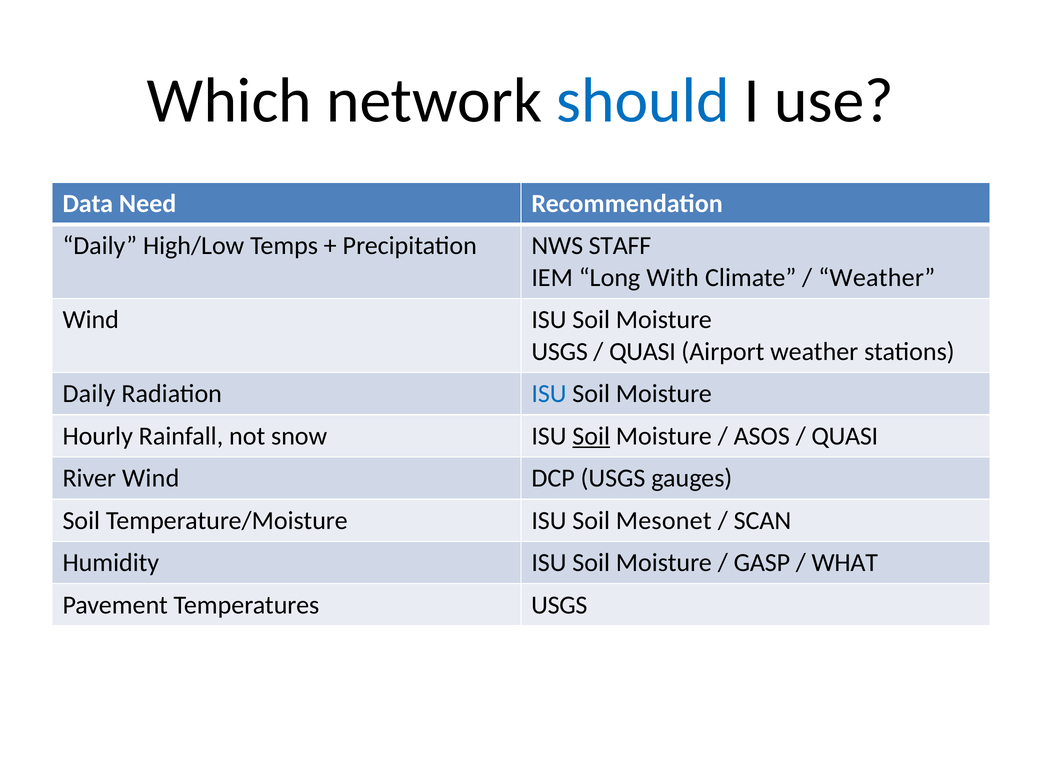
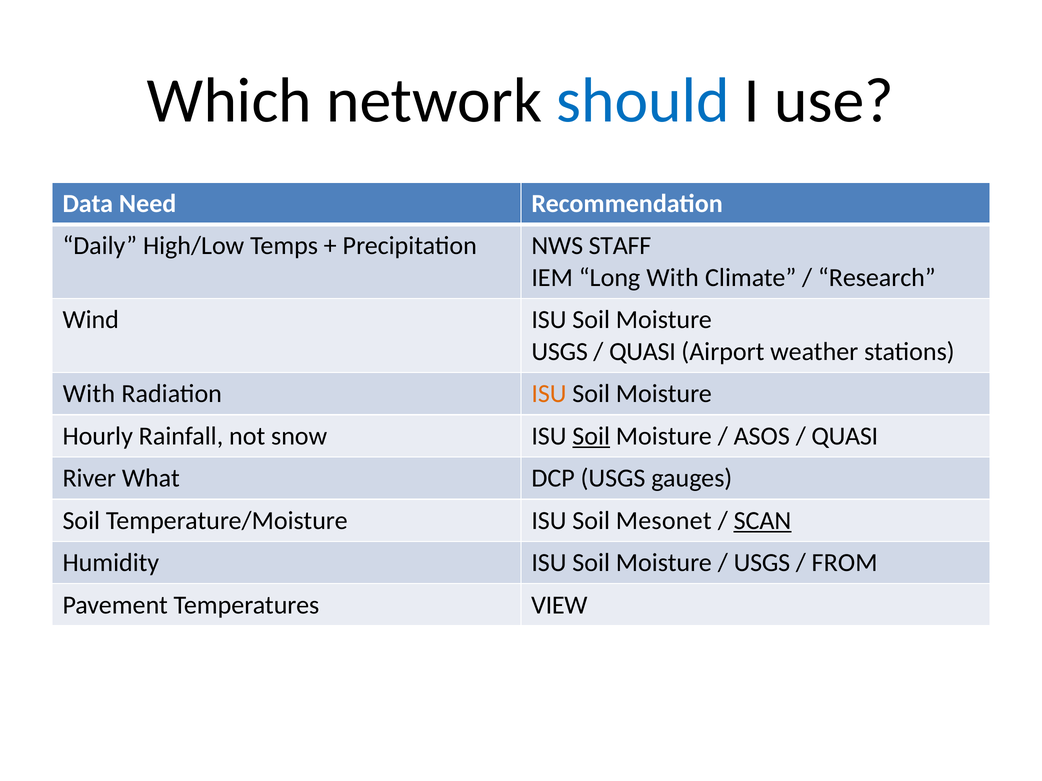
Weather: Weather -> Research (877, 278)
Daily: Daily -> With (89, 394)
ISU colour: blue -> orange (549, 394)
River Wind: Wind -> What (151, 479)
SCAN underline: none -> present (762, 521)
GASP: GASP -> USGS (762, 563)
WHAT: WHAT -> FROM (845, 563)
Temperatures USGS: USGS -> VIEW (559, 605)
